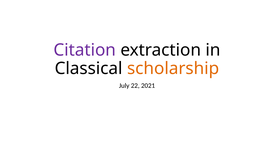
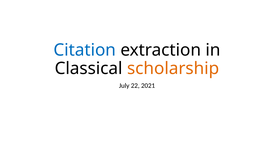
Citation colour: purple -> blue (85, 50)
